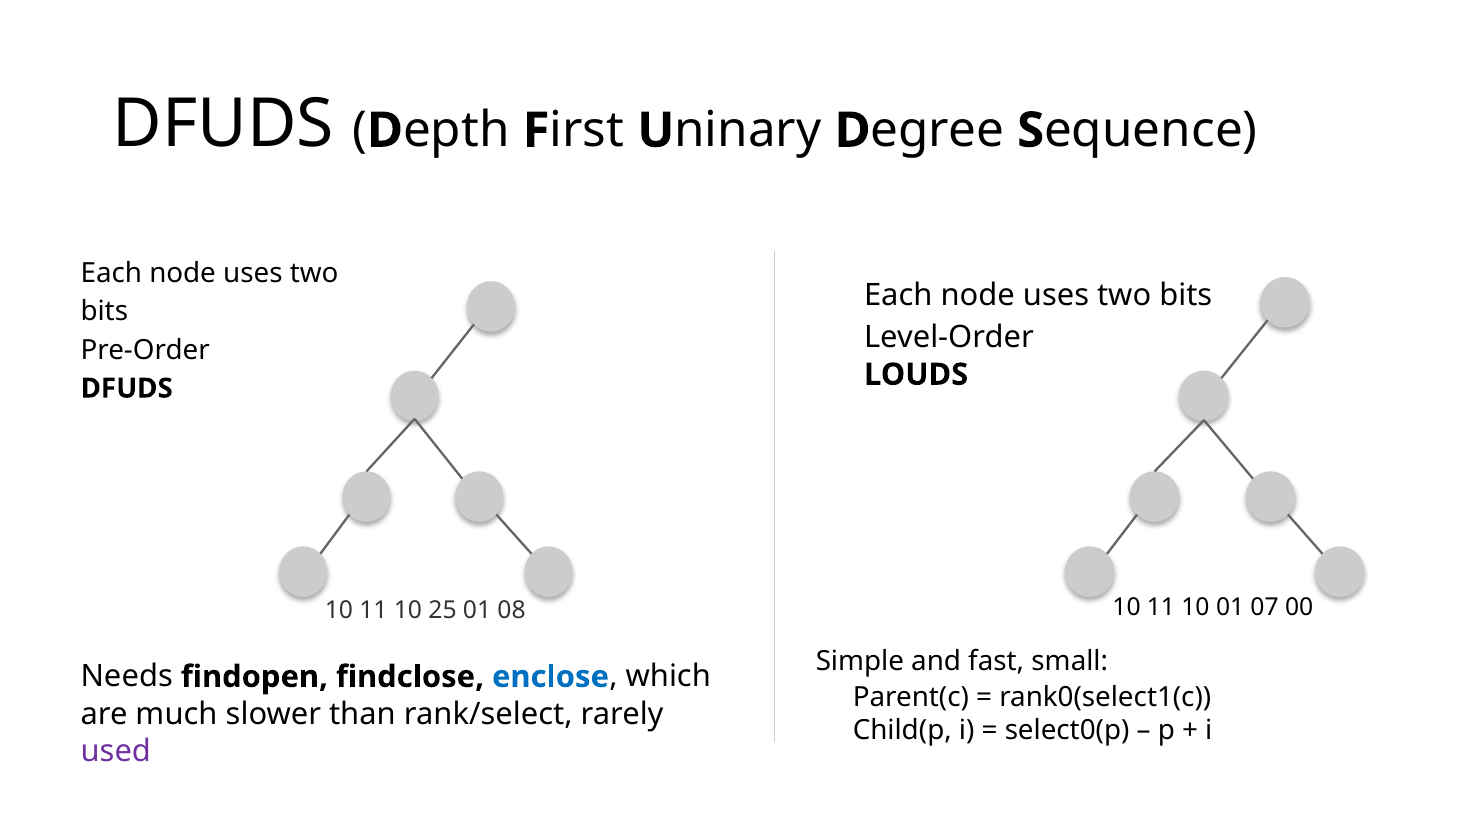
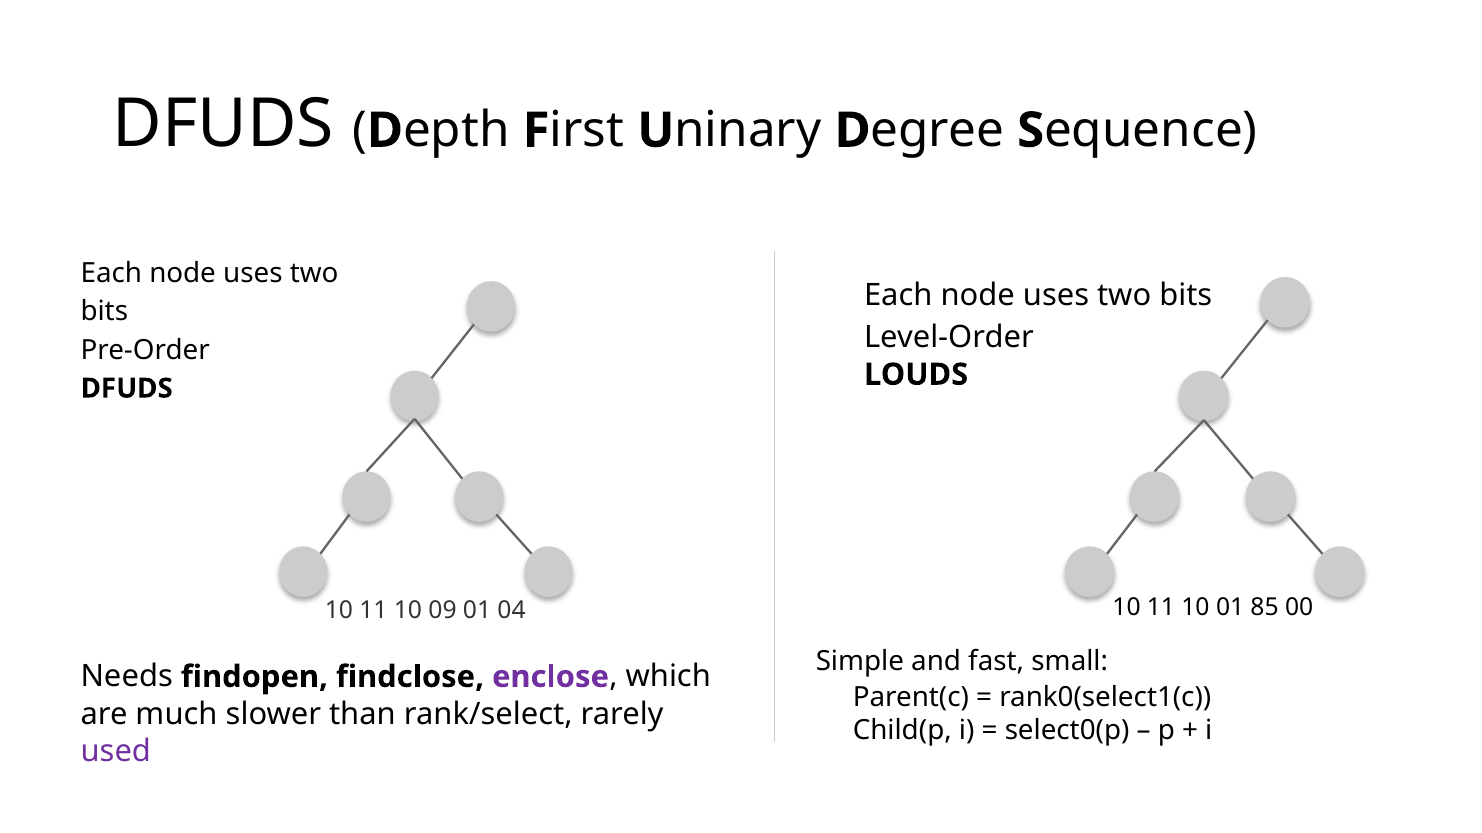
07: 07 -> 85 (1265, 607)
25: 25 -> 09 (443, 611)
08: 08 -> 04 (512, 611)
enclose colour: blue -> purple (551, 677)
